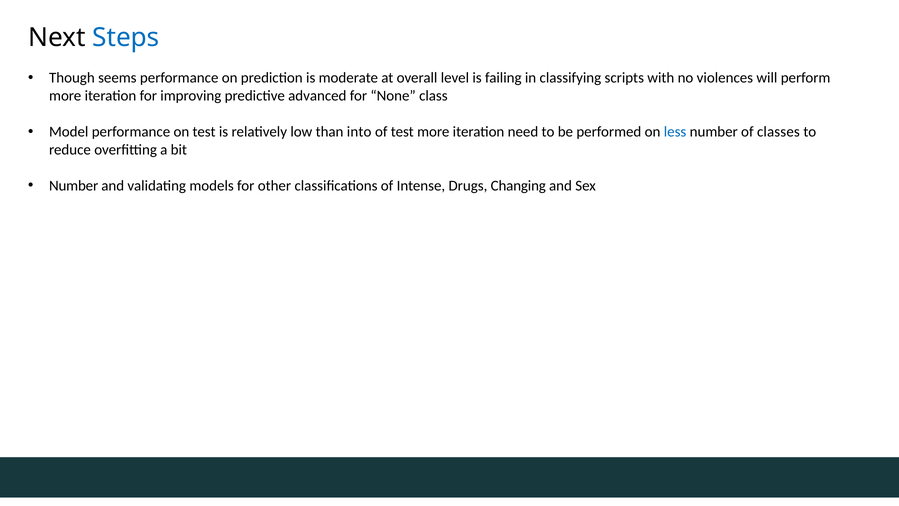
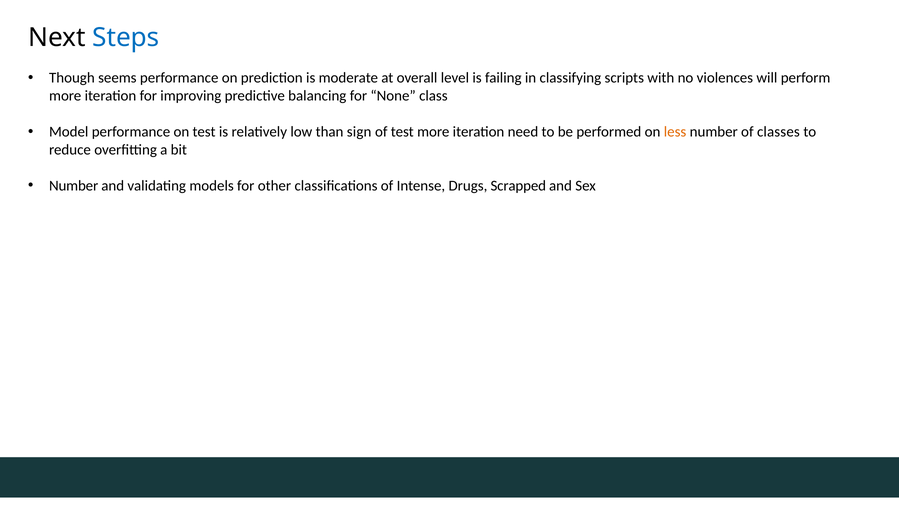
advanced: advanced -> balancing (317, 96)
into: into -> sign (359, 132)
less colour: blue -> orange (675, 132)
Changing: Changing -> Scrapped (518, 186)
